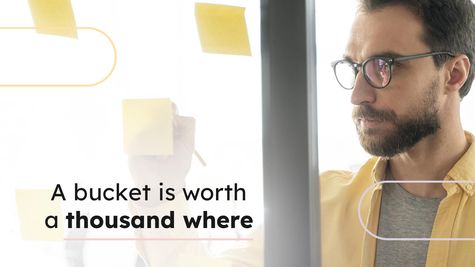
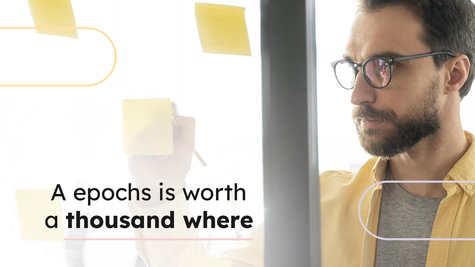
bucket: bucket -> epochs (113, 193)
